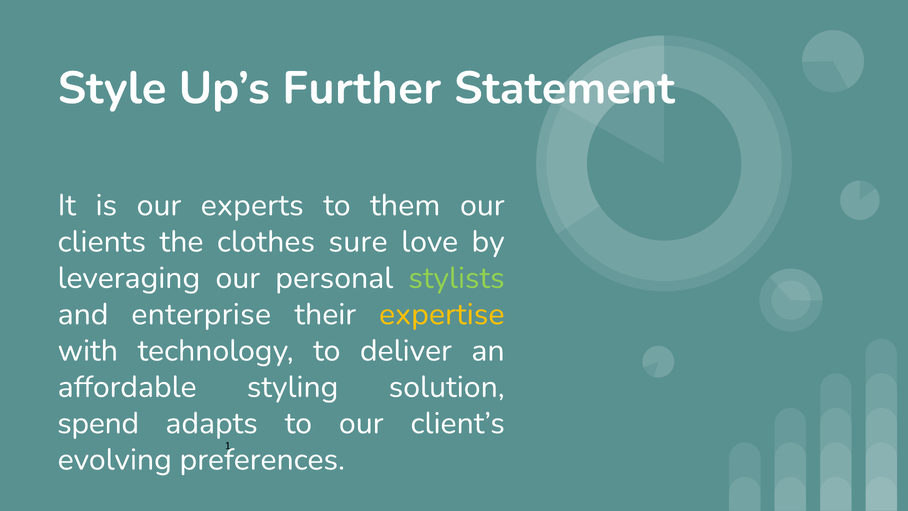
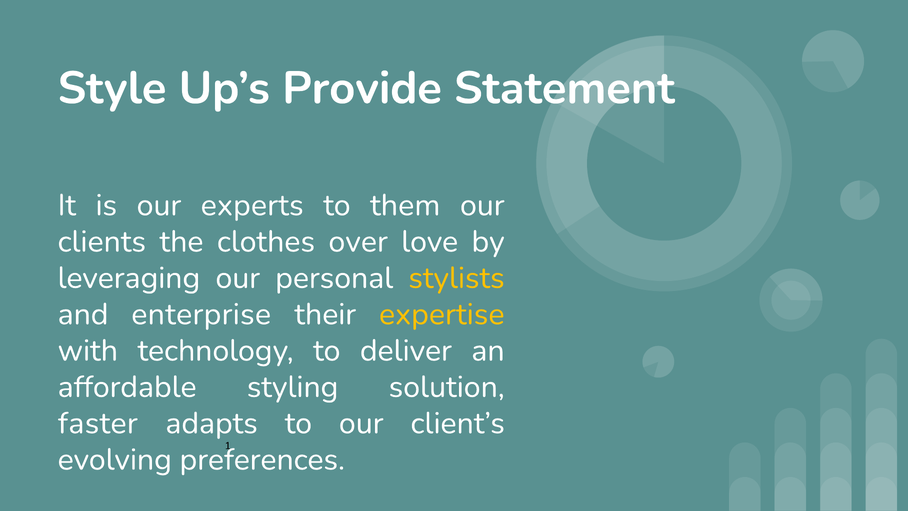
Further: Further -> Provide (362, 88)
sure: sure -> over (358, 241)
stylists colour: light green -> yellow (457, 278)
spend: spend -> faster (98, 423)
